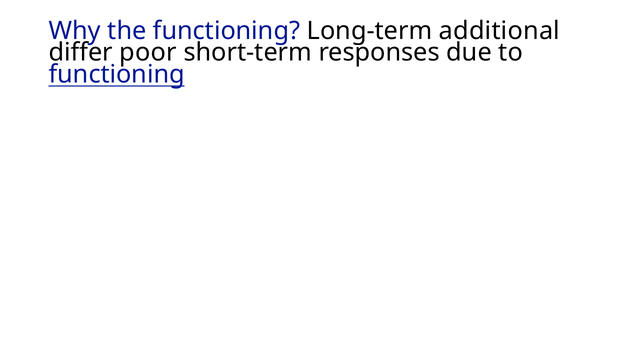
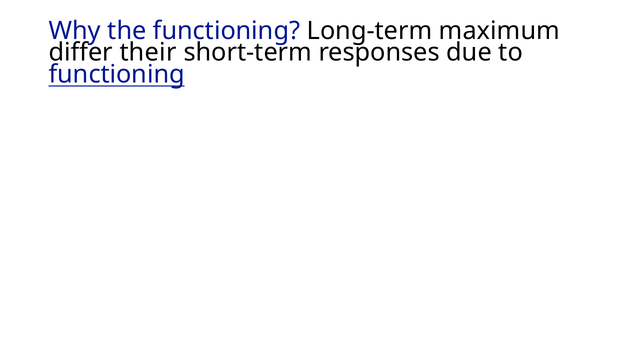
additional: additional -> maximum (499, 31)
poor: poor -> their (148, 52)
